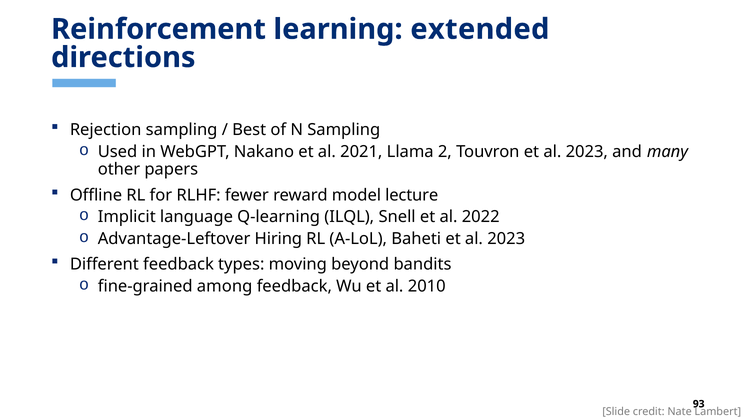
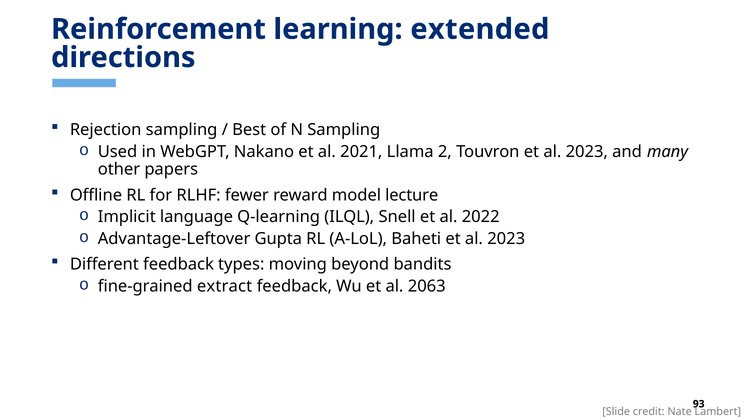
Hiring: Hiring -> Gupta (278, 239)
among: among -> extract (225, 286)
2010: 2010 -> 2063 (427, 286)
